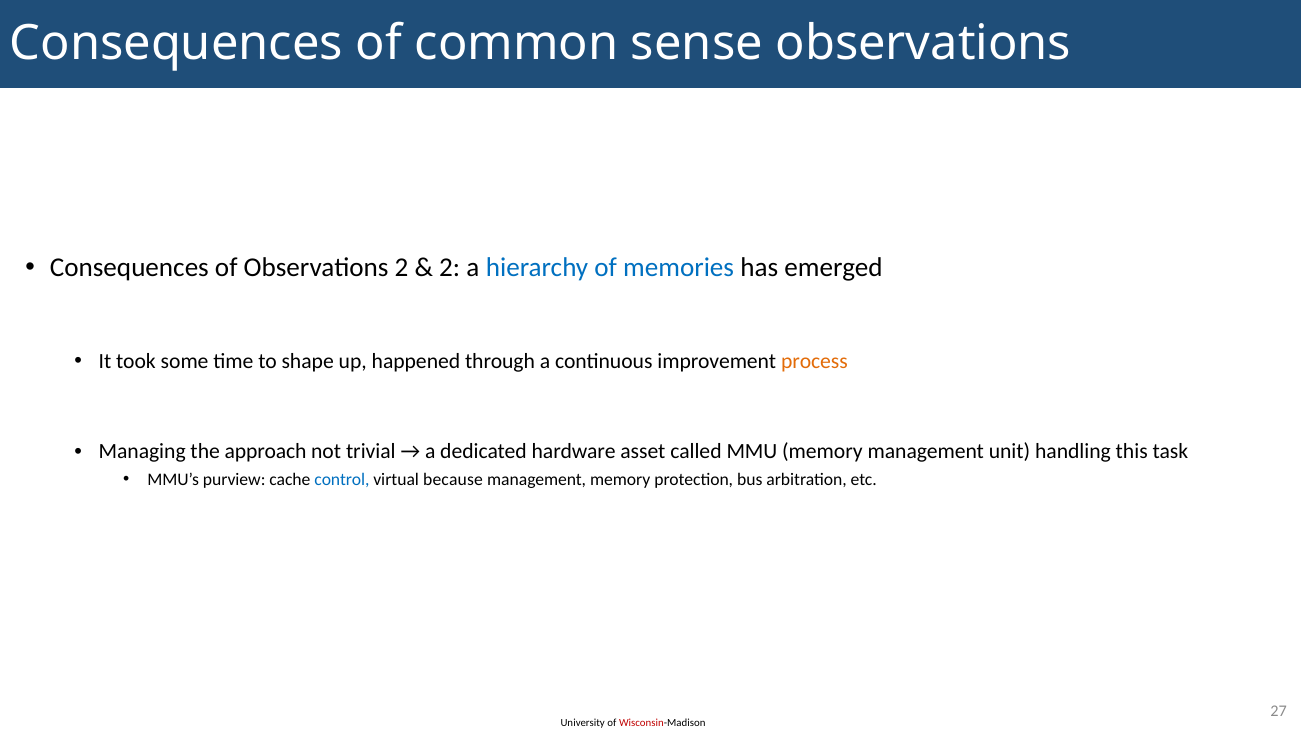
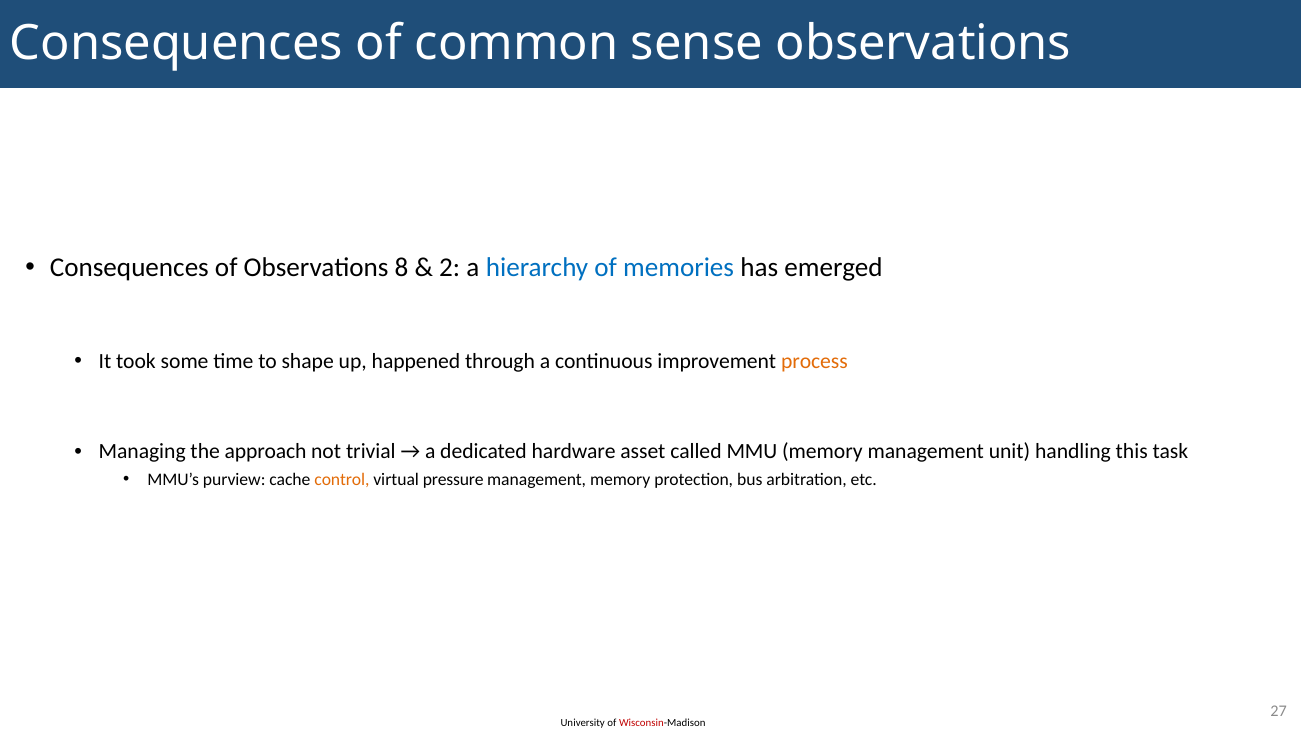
Observations 2: 2 -> 8 (402, 268)
control colour: blue -> orange (342, 480)
because: because -> pressure (453, 480)
